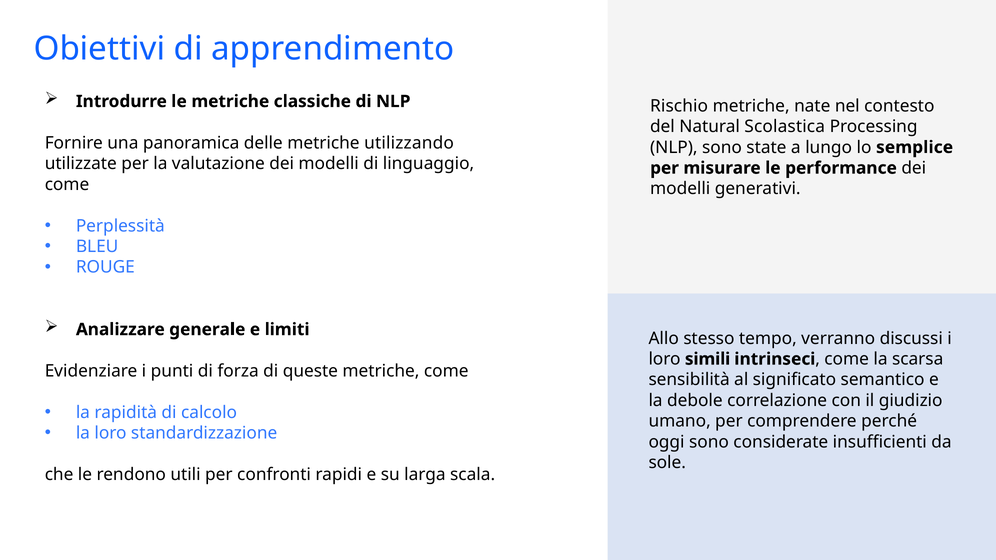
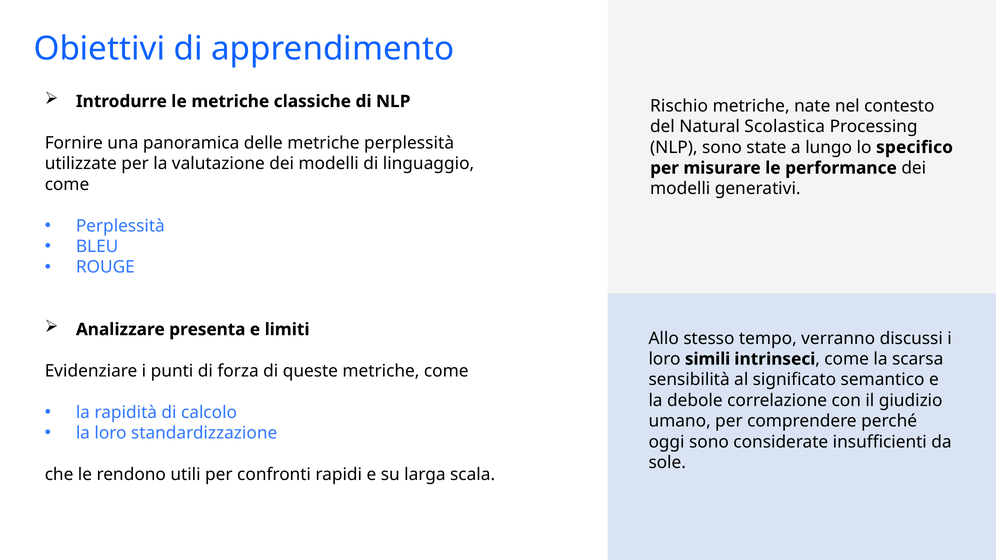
metriche utilizzando: utilizzando -> perplessità (409, 143)
semplice: semplice -> specifico (915, 147)
generale: generale -> presenta (207, 330)
